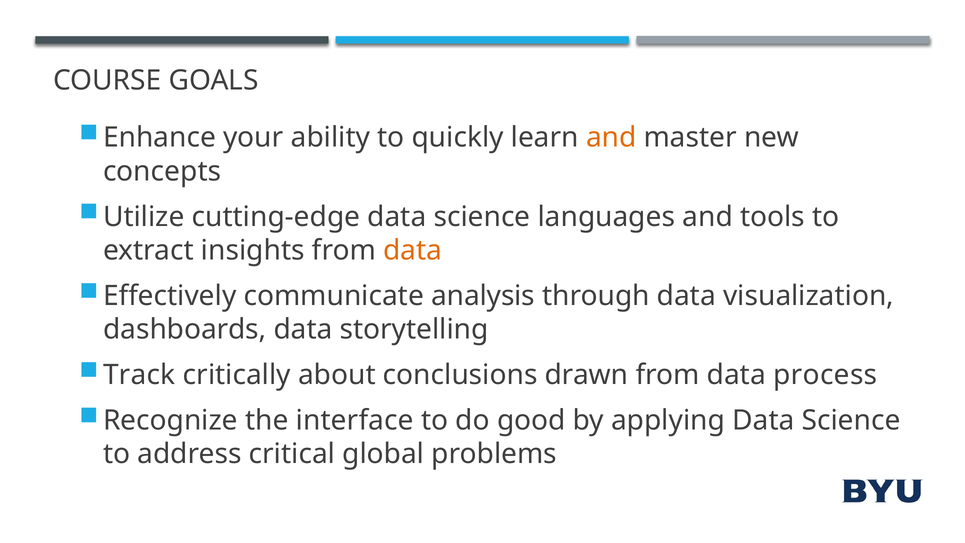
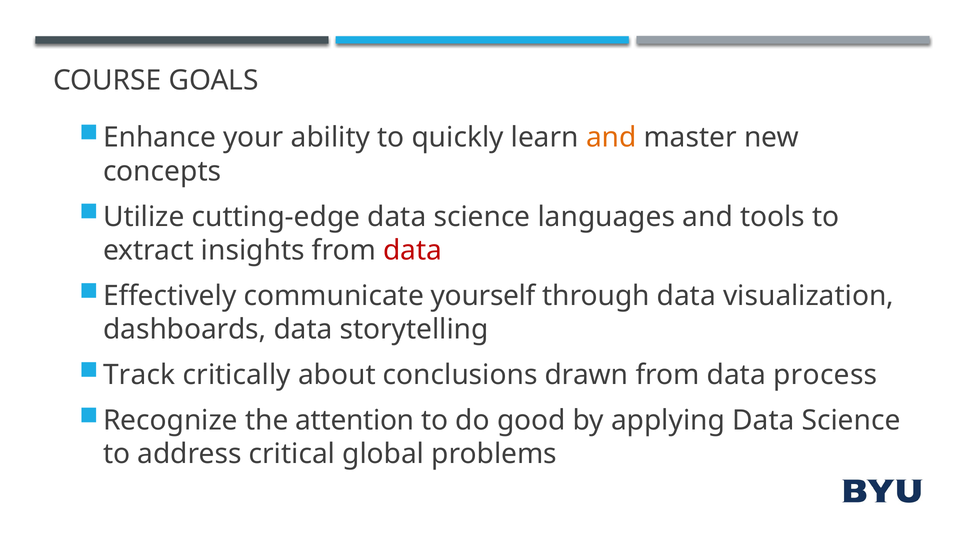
data colour: orange -> red (413, 250)
analysis: analysis -> yourself (483, 296)
interface: interface -> attention (355, 420)
